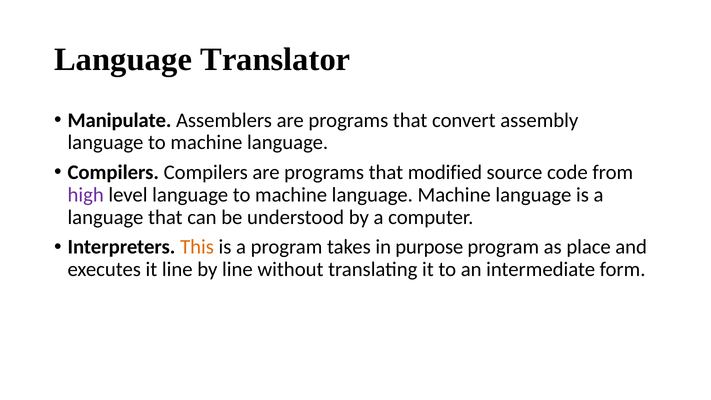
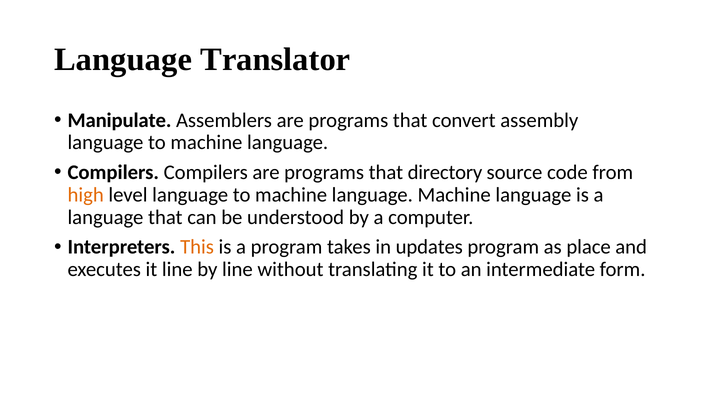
modified: modified -> directory (445, 172)
high colour: purple -> orange (86, 195)
purpose: purpose -> updates (429, 247)
